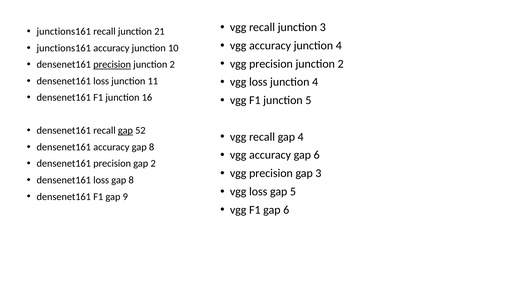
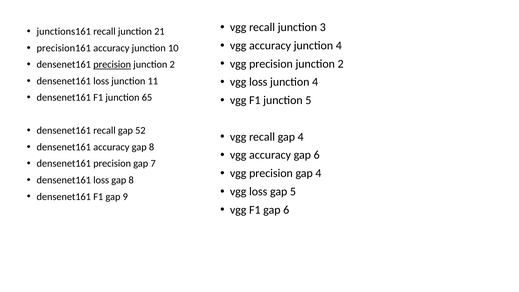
junctions161: junctions161 -> precision161 (64, 48)
16: 16 -> 65 (147, 98)
gap underline: present -> none (125, 131)
gap 2: 2 -> 7 (153, 164)
precision gap 3: 3 -> 4 (318, 173)
